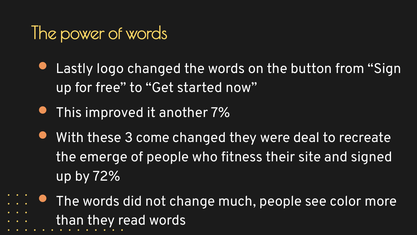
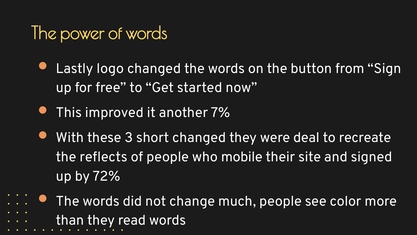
come: come -> short (153, 137)
emerge: emerge -> reflects (104, 157)
fitness: fitness -> mobile (242, 157)
